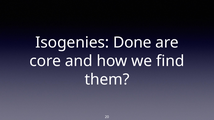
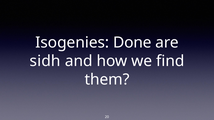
core: core -> sidh (45, 61)
